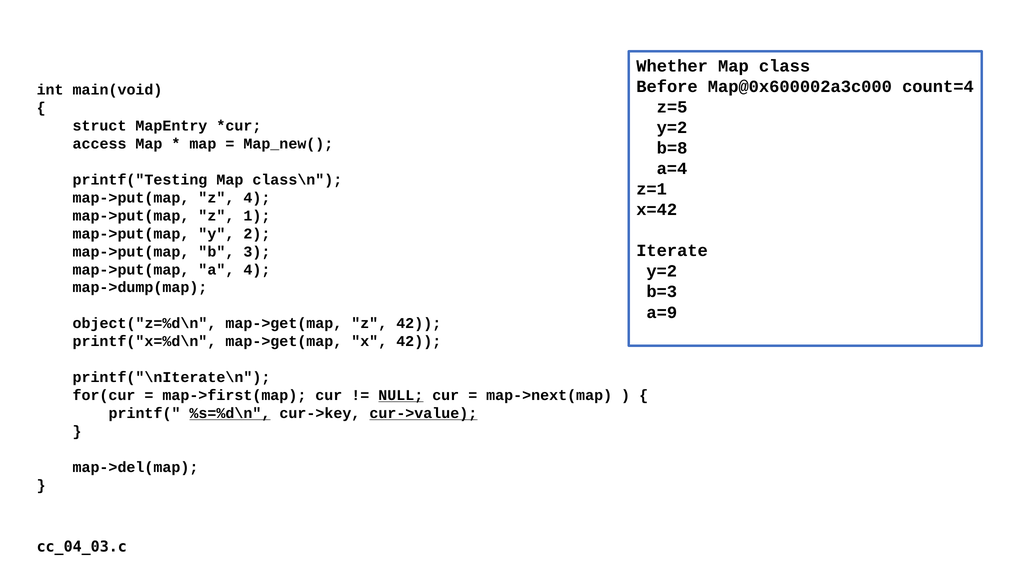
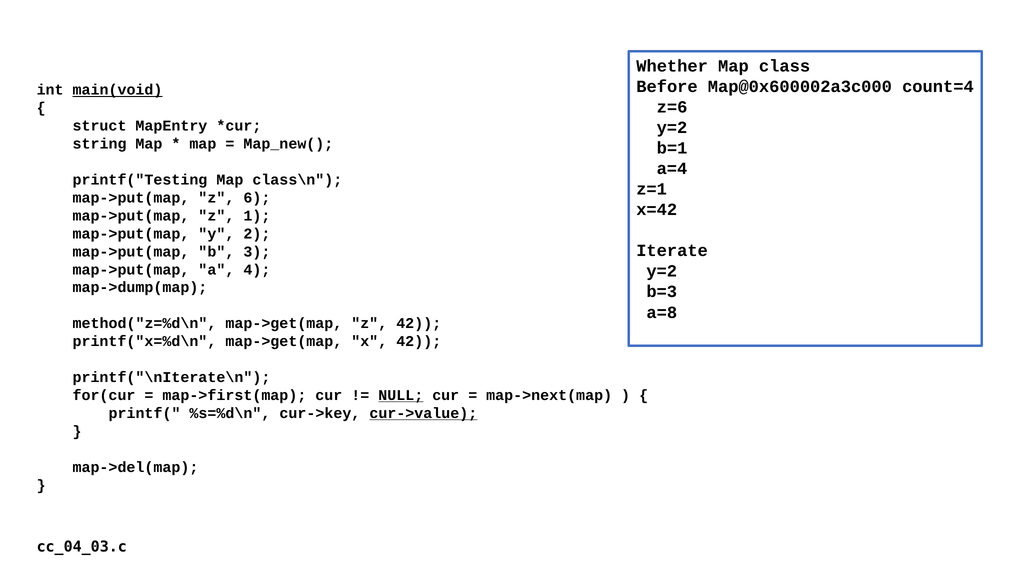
main(void underline: none -> present (117, 90)
z=5: z=5 -> z=6 (672, 107)
access: access -> string (100, 144)
b=8: b=8 -> b=1 (672, 148)
z 4: 4 -> 6 (257, 198)
a=9: a=9 -> a=8 (662, 312)
object("z=%d\n: object("z=%d\n -> method("z=%d\n (144, 324)
%s=%d\n underline: present -> none (230, 413)
